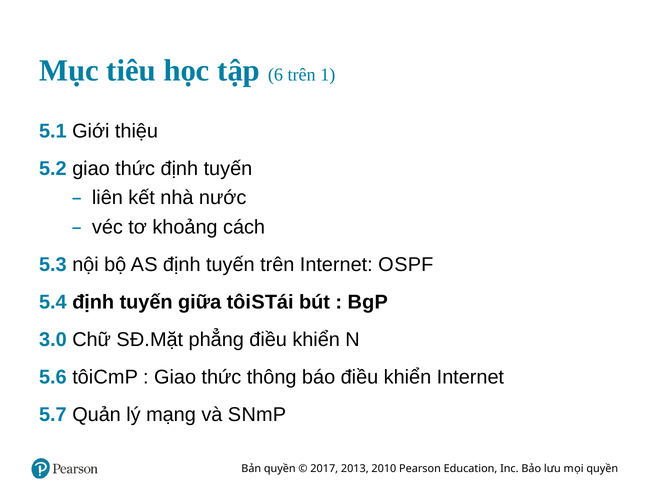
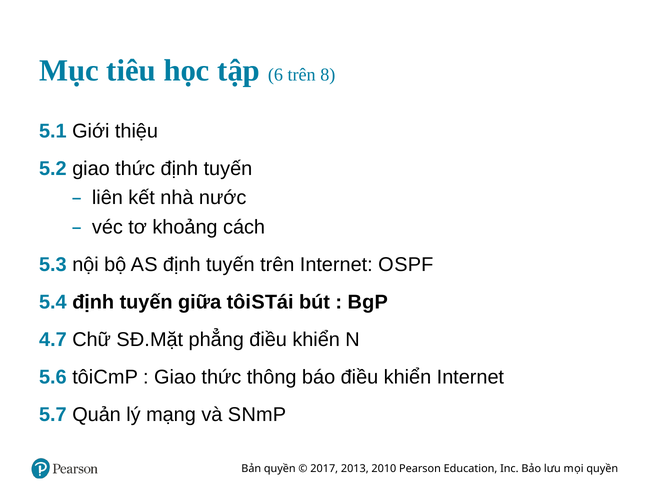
1: 1 -> 8 (328, 75)
3.0: 3.0 -> 4.7 (53, 340)
